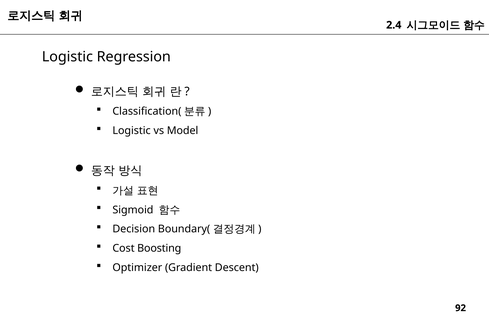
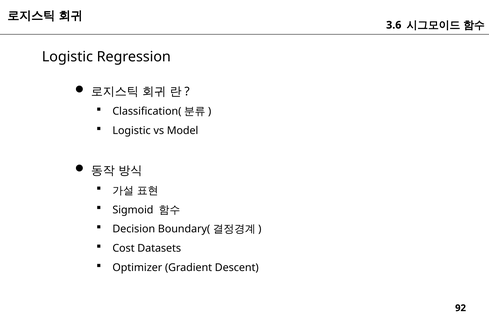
2.4: 2.4 -> 3.6 (394, 25)
Boosting: Boosting -> Datasets (159, 248)
